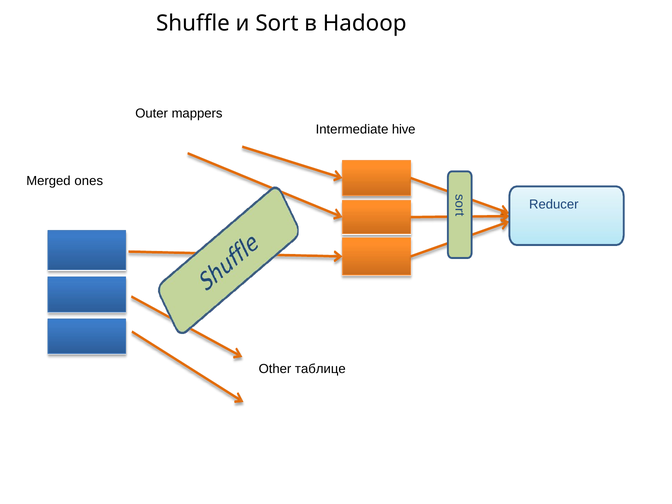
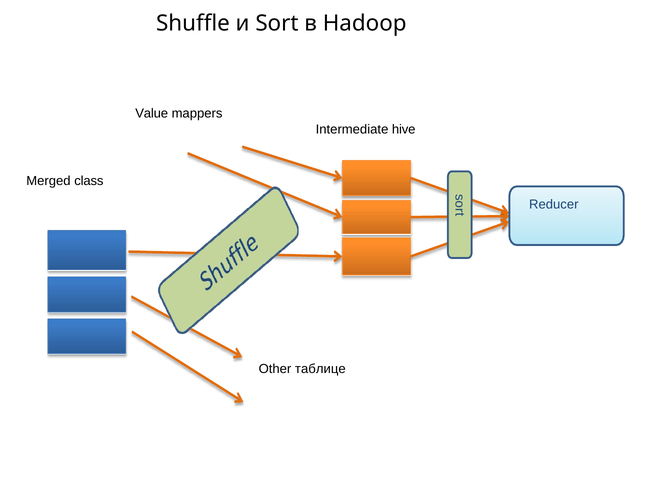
Outer: Outer -> Value (152, 113)
ones: ones -> class (89, 181)
